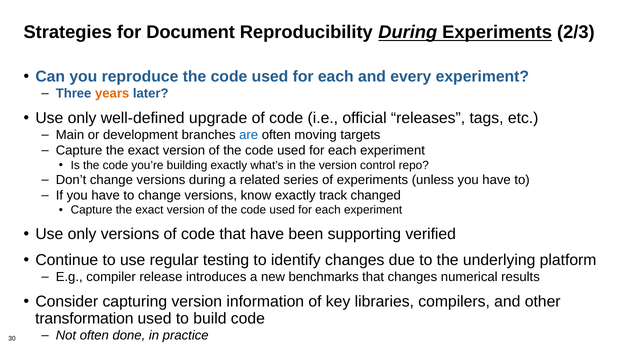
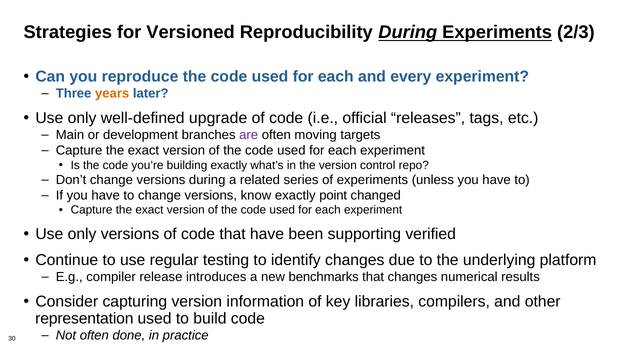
Document: Document -> Versioned (191, 32)
are colour: blue -> purple (249, 135)
track: track -> point (333, 196)
transformation: transformation -> representation (84, 319)
